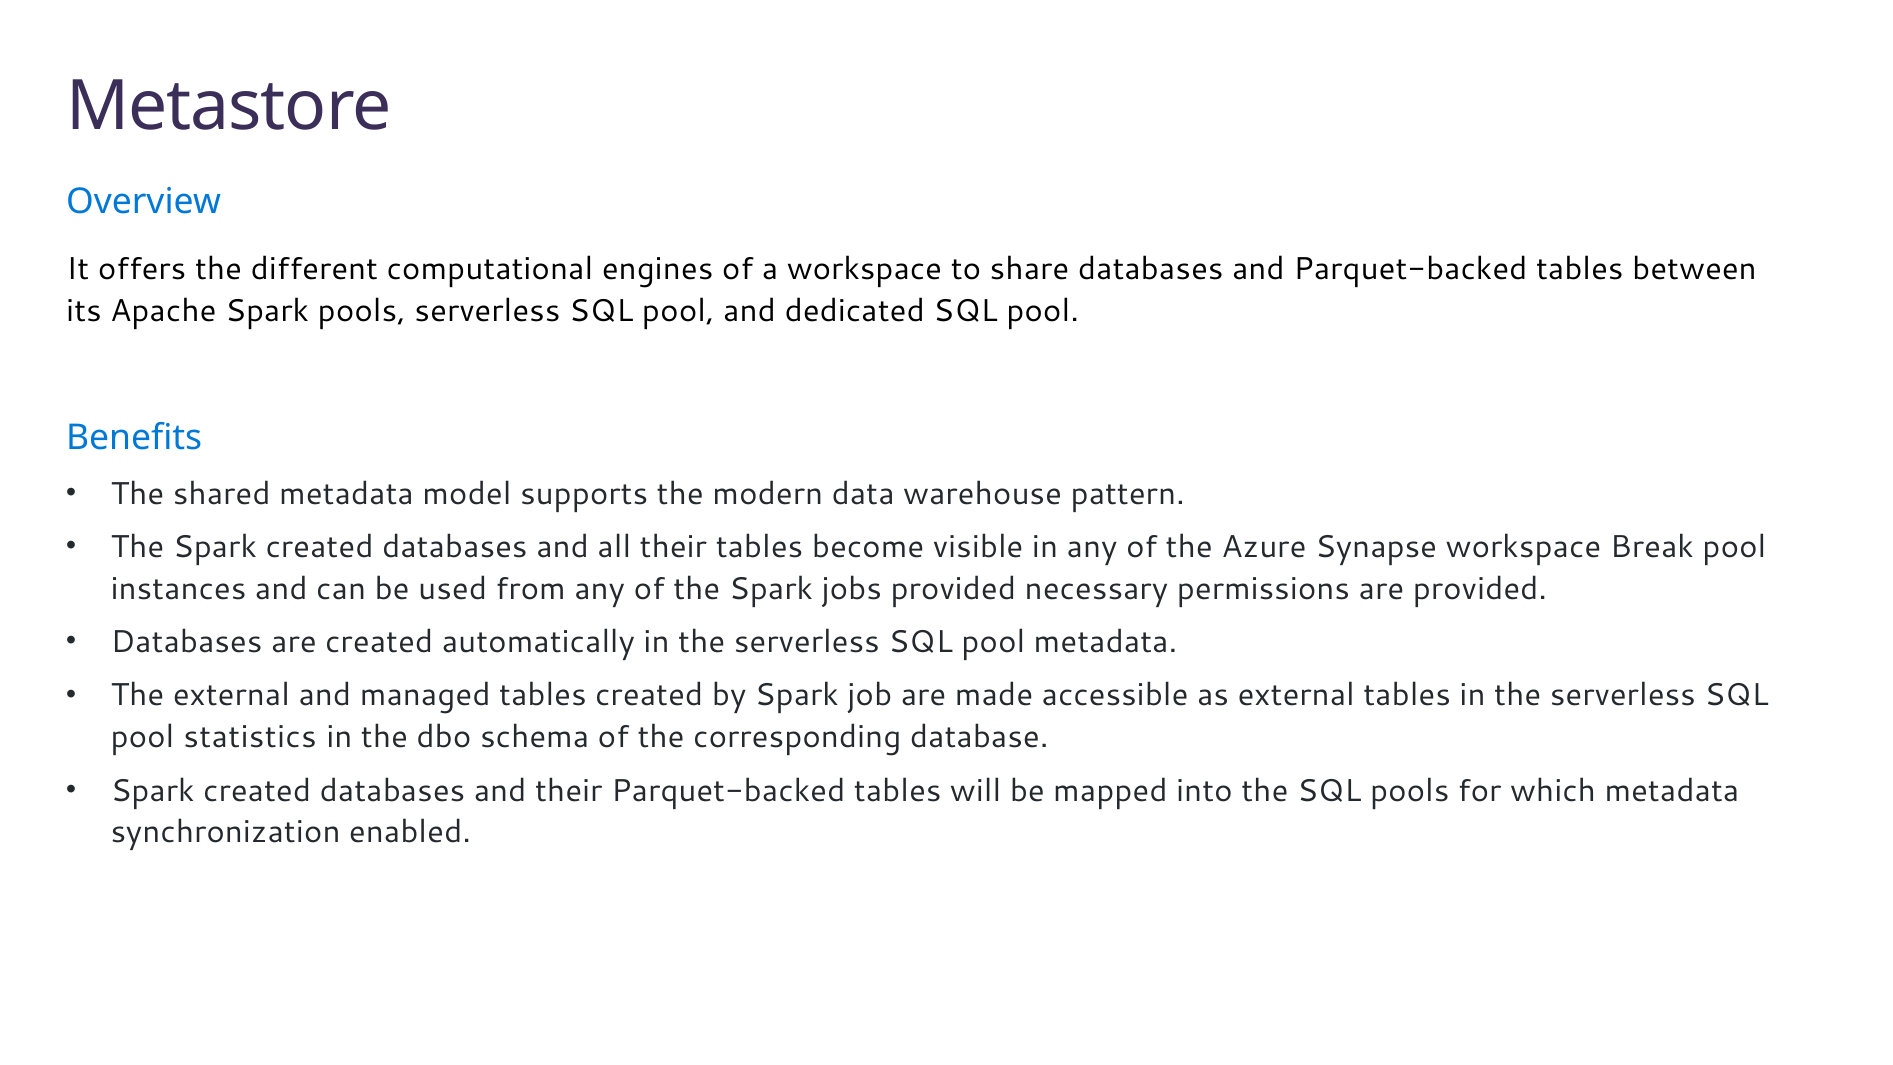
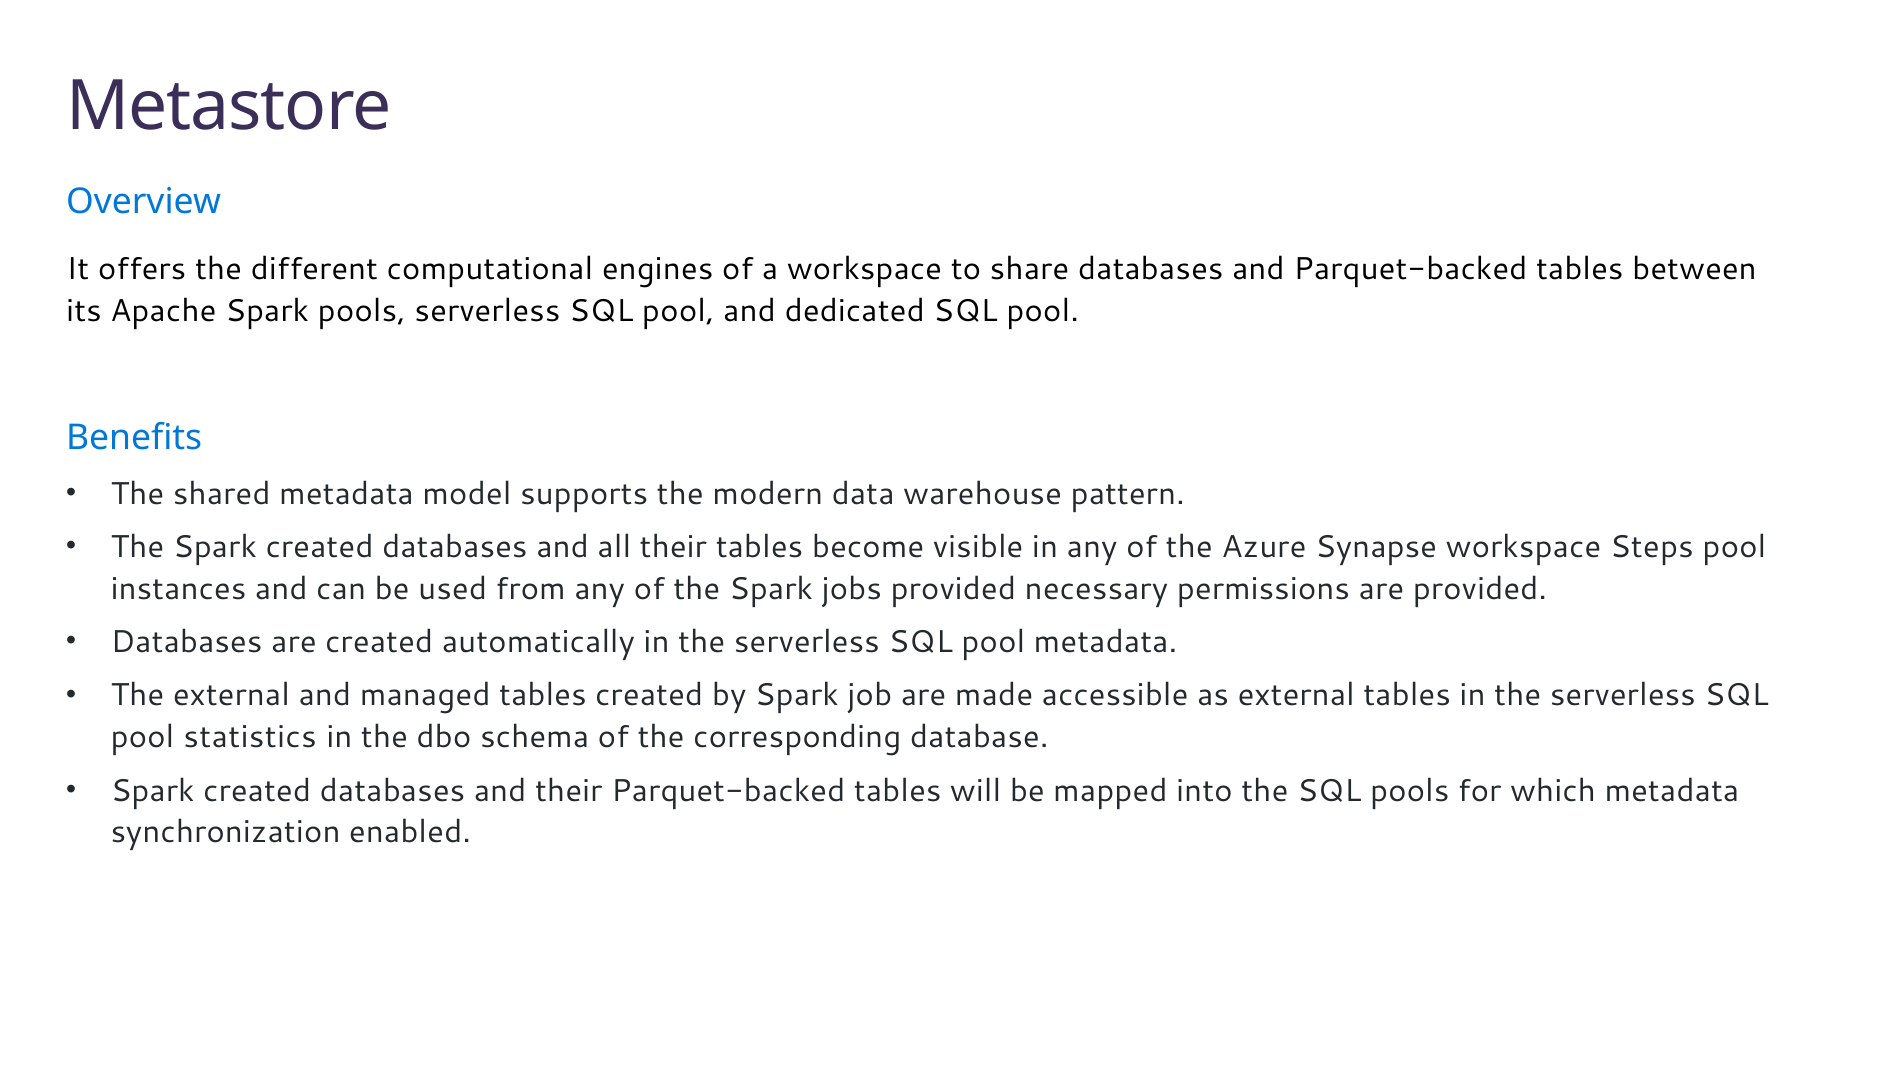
Break: Break -> Steps (1652, 547)
